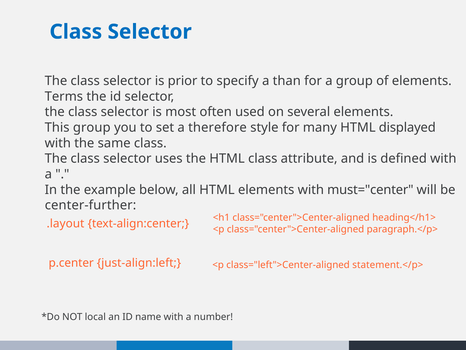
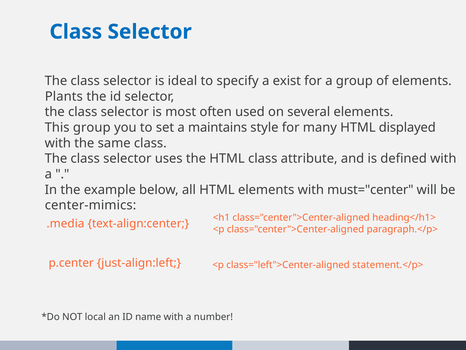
prior: prior -> ideal (182, 81)
than: than -> exist (287, 81)
Terms: Terms -> Plants (64, 96)
therefore: therefore -> maintains (218, 127)
center-further: center-further -> center-mimics (91, 205)
.layout: .layout -> .media (65, 223)
